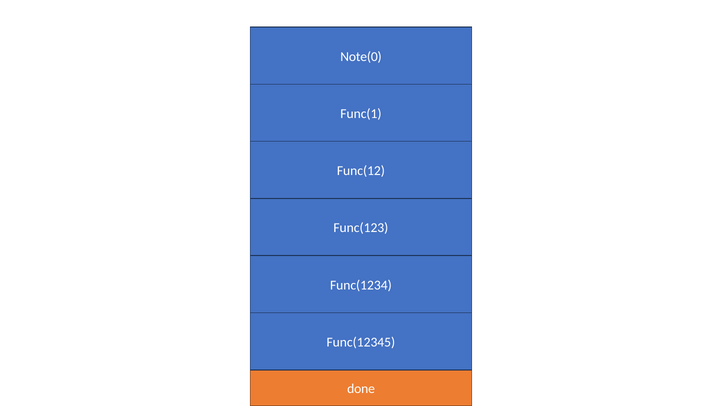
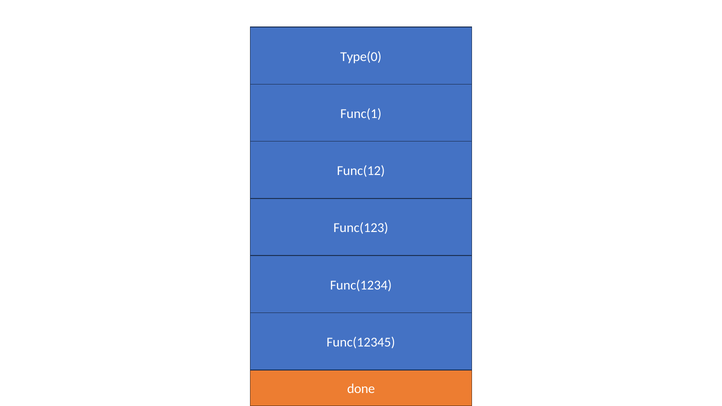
Note(0: Note(0 -> Type(0 (361, 57)
